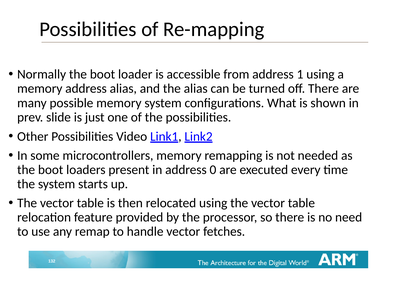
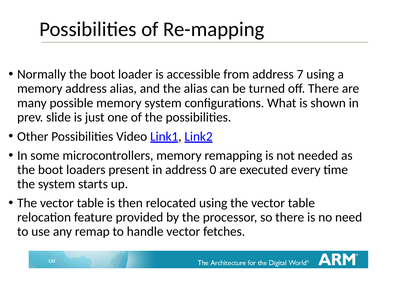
1: 1 -> 7 (300, 74)
